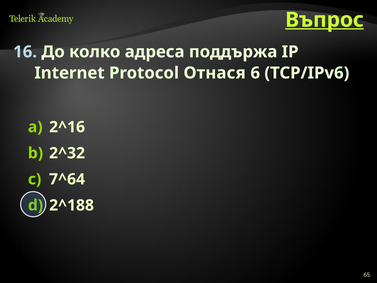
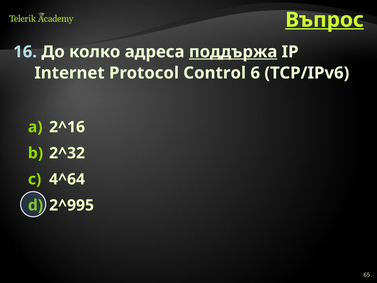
поддържа underline: none -> present (233, 52)
Отнася: Отнася -> Control (215, 73)
7^64: 7^64 -> 4^64 (67, 179)
2^188: 2^188 -> 2^995 (72, 205)
